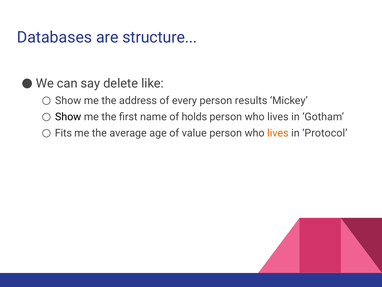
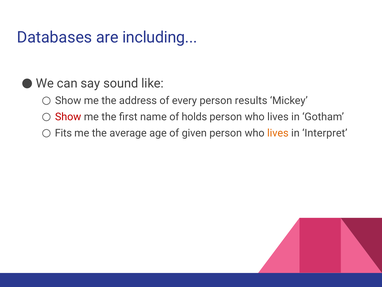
structure: structure -> including (160, 37)
delete: delete -> sound (121, 83)
Show colour: black -> red (68, 117)
value: value -> given (194, 133)
Protocol: Protocol -> Interpret (325, 133)
